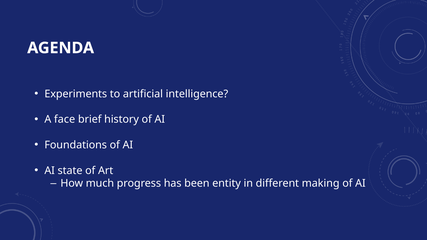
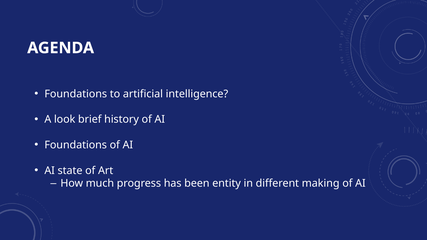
Experiments: Experiments -> Foundations (76, 94)
face: face -> look (65, 120)
